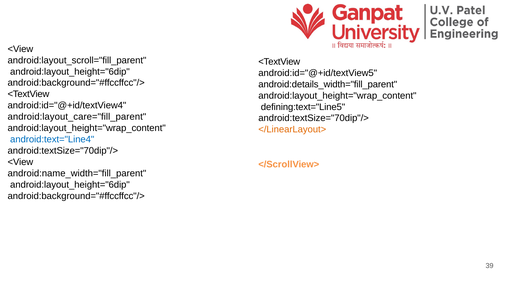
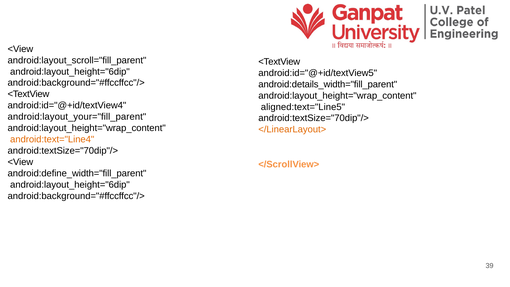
defining:text="Line5: defining:text="Line5 -> aligned:text="Line5 (303, 107)
android:layout_care="fill_parent: android:layout_care="fill_parent -> android:layout_your="fill_parent (77, 117)
android:text="Line4 colour: blue -> orange (52, 139)
android:name_width="fill_parent: android:name_width="fill_parent -> android:define_width="fill_parent (77, 173)
